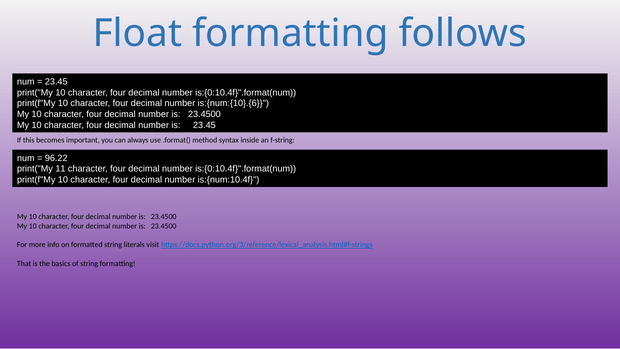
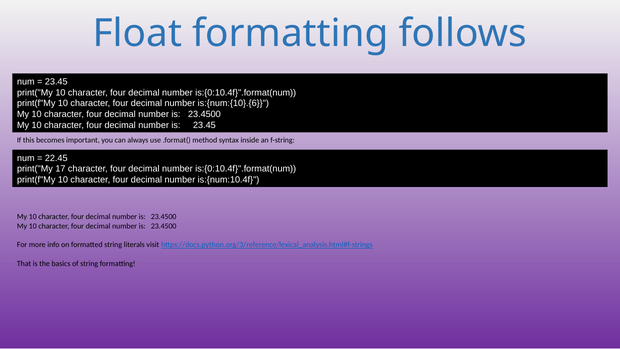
96.22: 96.22 -> 22.45 (56, 158)
11: 11 -> 17 (60, 169)
